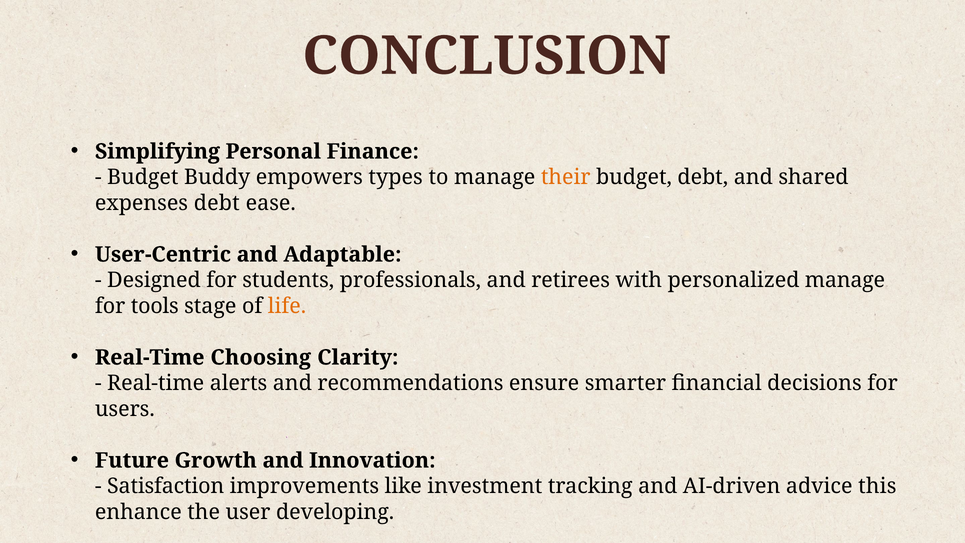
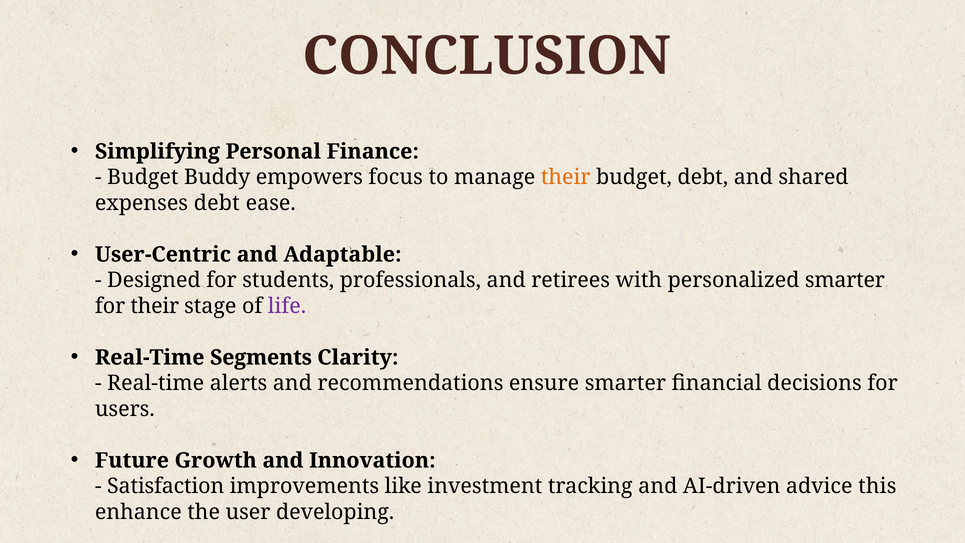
types: types -> focus (396, 177)
personalized manage: manage -> smarter (845, 280)
for tools: tools -> their (155, 306)
life colour: orange -> purple (287, 306)
Choosing: Choosing -> Segments (261, 357)
